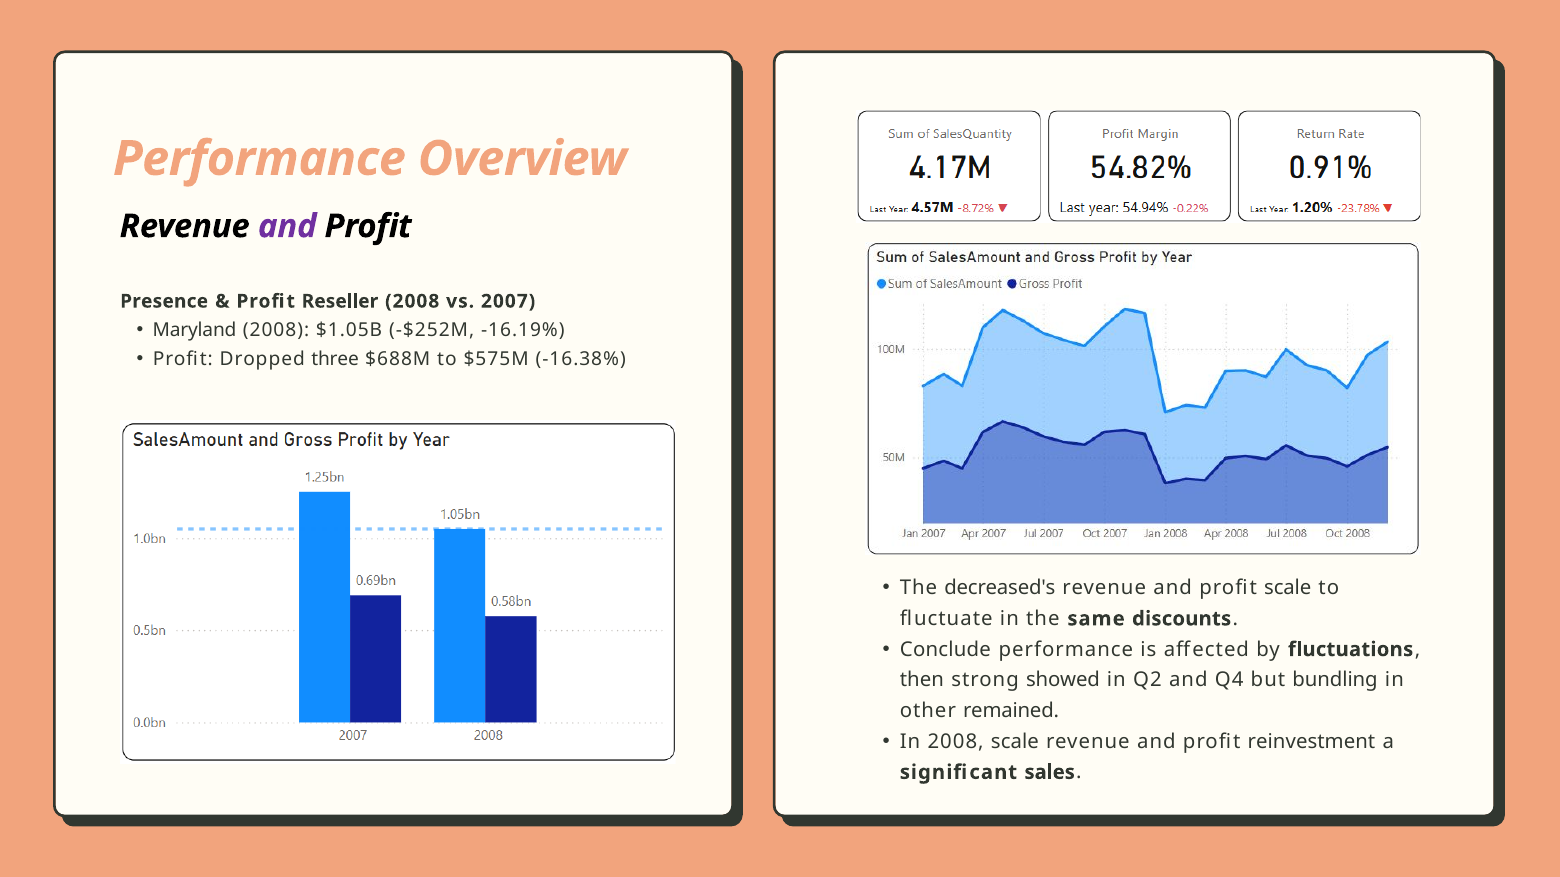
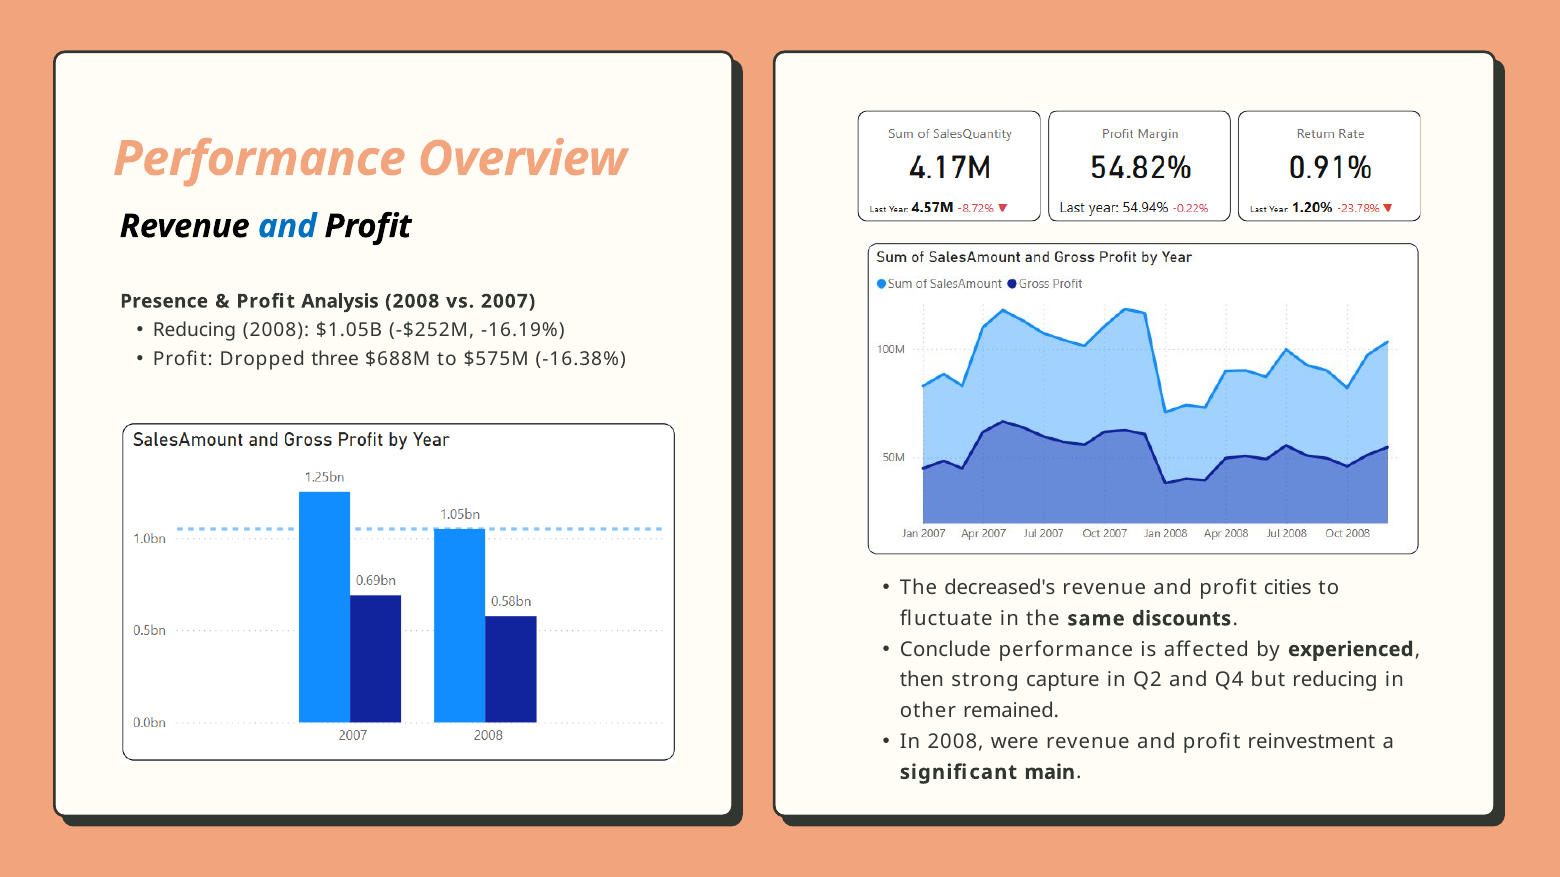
and colour: purple -> blue (287, 226)
Reseller: Reseller -> Analysis (340, 301)
Maryland: Maryland -> Reducing (195, 330)
profit scale: scale -> cities (1288, 588)
fluctuations: fluctuations -> experienced (1351, 650)
showed: showed -> capture (1063, 680)
but bundling: bundling -> reducing (1335, 680)
2008 scale: scale -> were (1015, 742)
sales: sales -> main (1050, 773)
